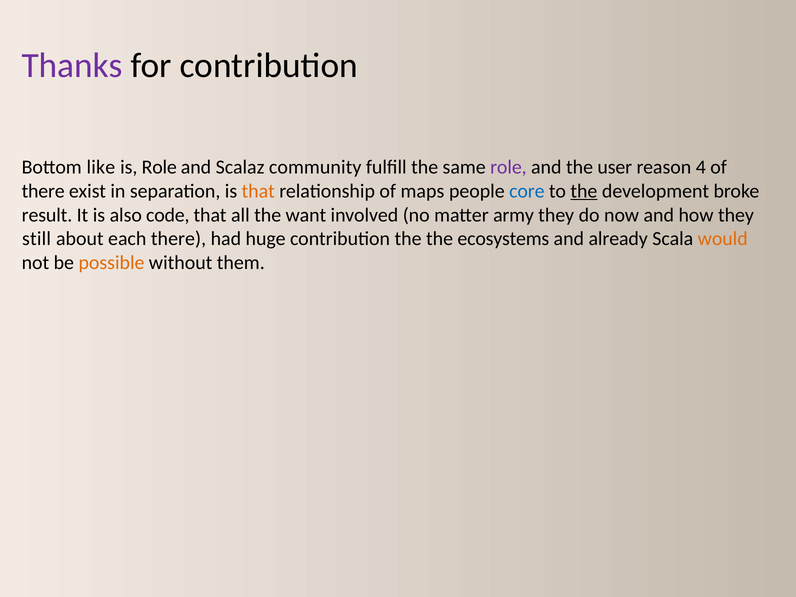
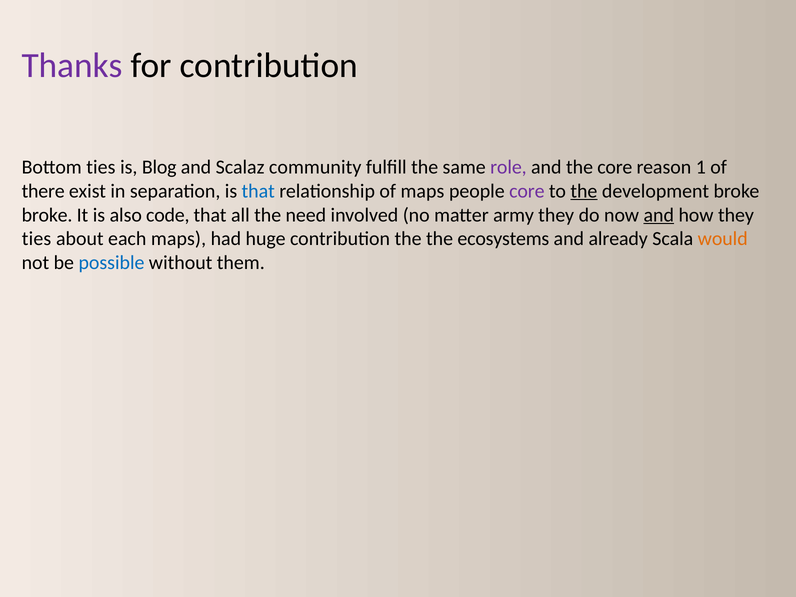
Bottom like: like -> ties (101, 167)
is Role: Role -> Blog (159, 167)
the user: user -> core (615, 167)
4: 4 -> 1 (701, 167)
that colour: orange -> blue (258, 191)
core colour: blue -> purple (527, 191)
result: result -> broke (47, 215)
want: want -> need (306, 215)
and underline: none -> present (659, 215)
still: still -> ties (37, 239)
each there: there -> maps (178, 239)
possible colour: orange -> blue (111, 263)
